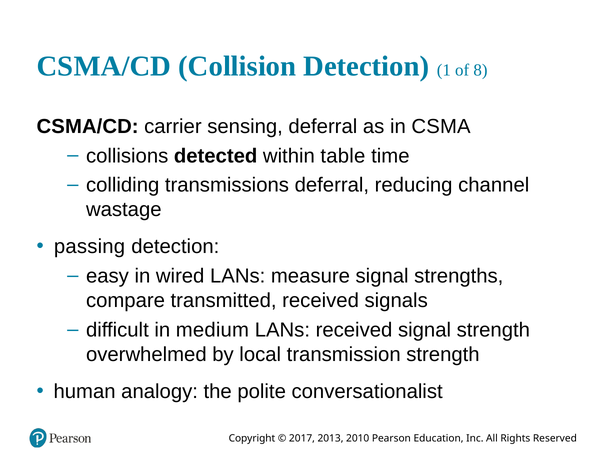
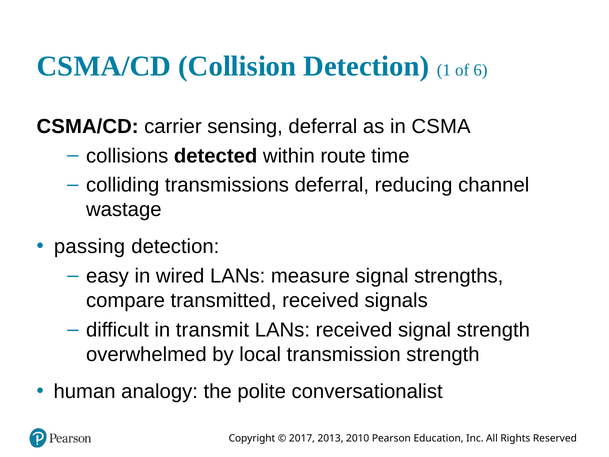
8: 8 -> 6 (481, 70)
table: table -> route (343, 156)
medium: medium -> transmit (212, 330)
